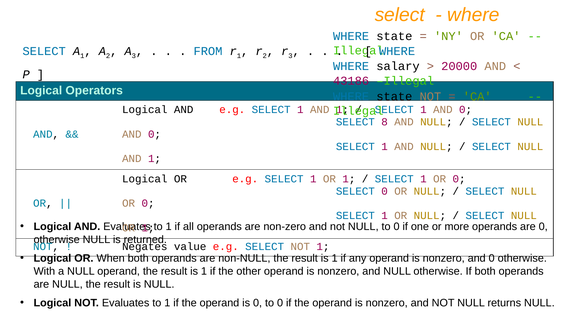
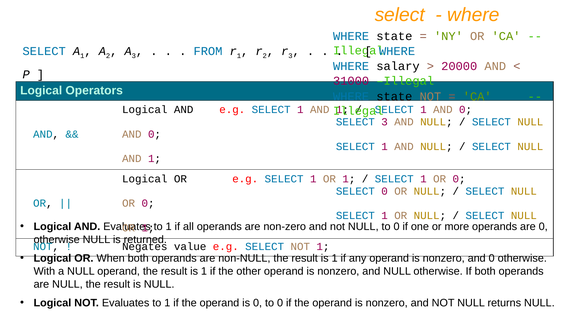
43186: 43186 -> 31000 (351, 81)
SELECT 8: 8 -> 3 (385, 122)
